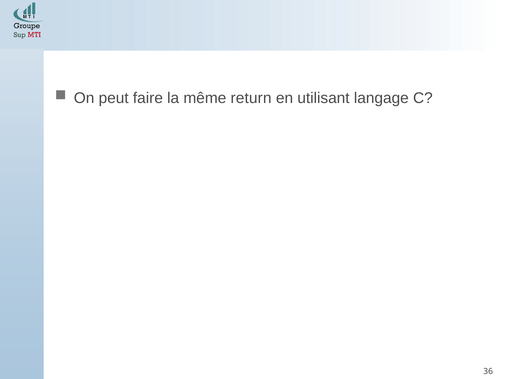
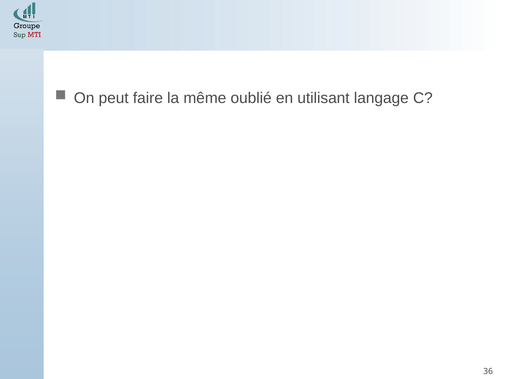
return: return -> oublié (251, 98)
